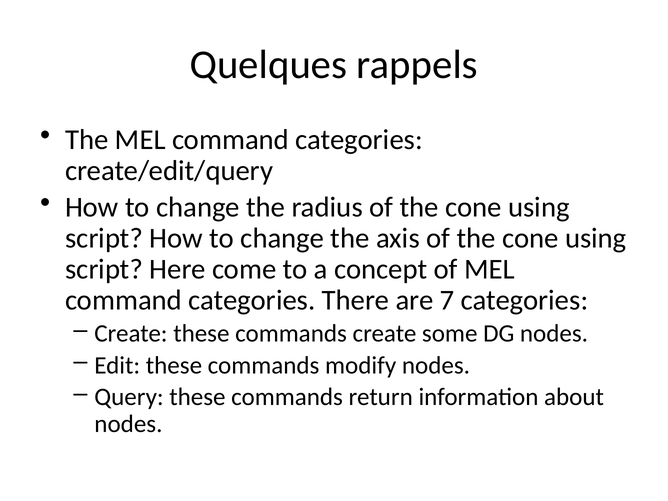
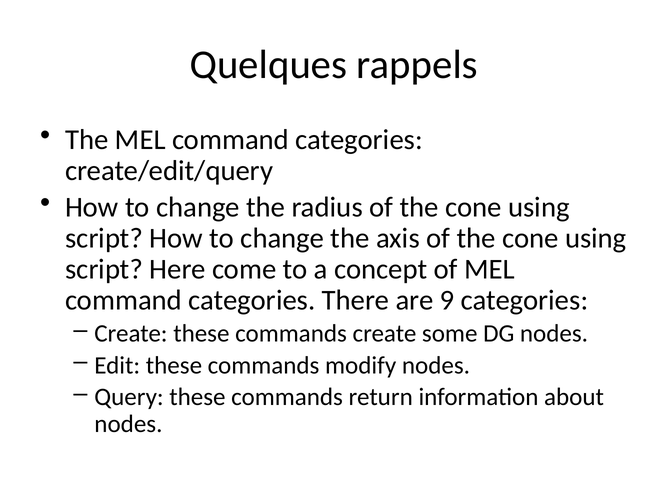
7: 7 -> 9 (447, 300)
